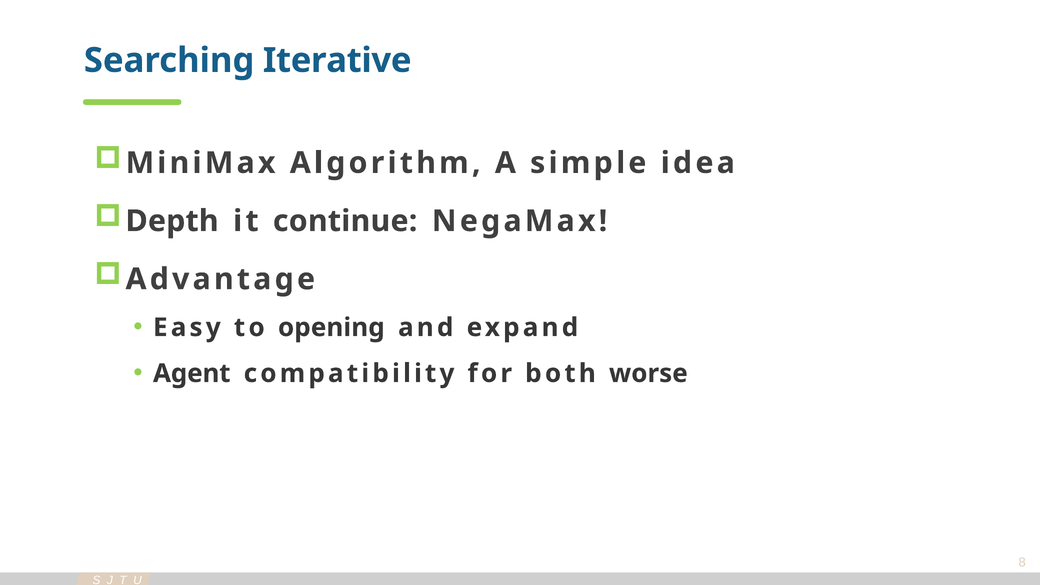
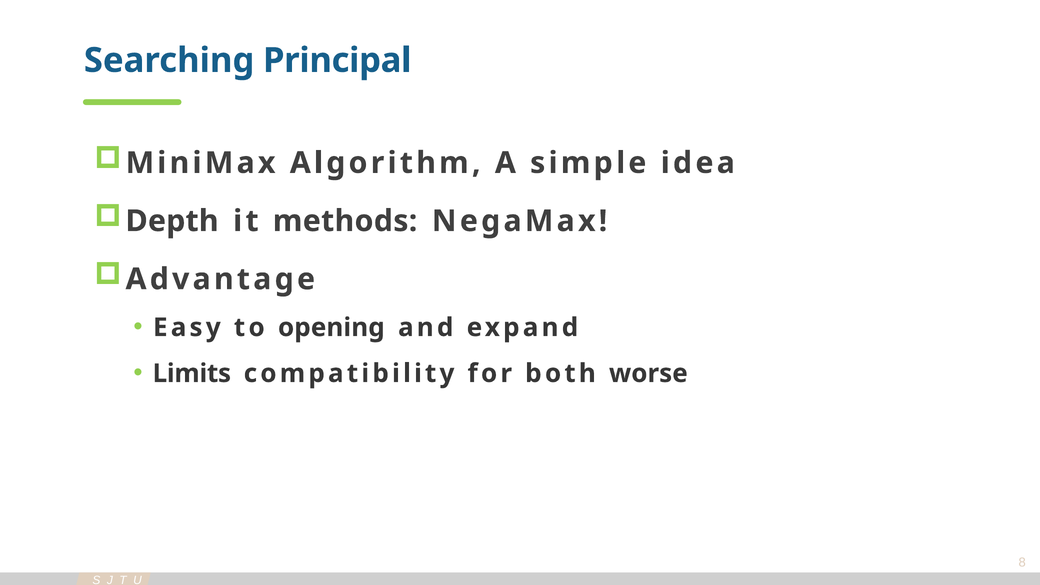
Iterative: Iterative -> Principal (337, 60)
continue: continue -> methods (345, 221)
Agent: Agent -> Limits (192, 373)
